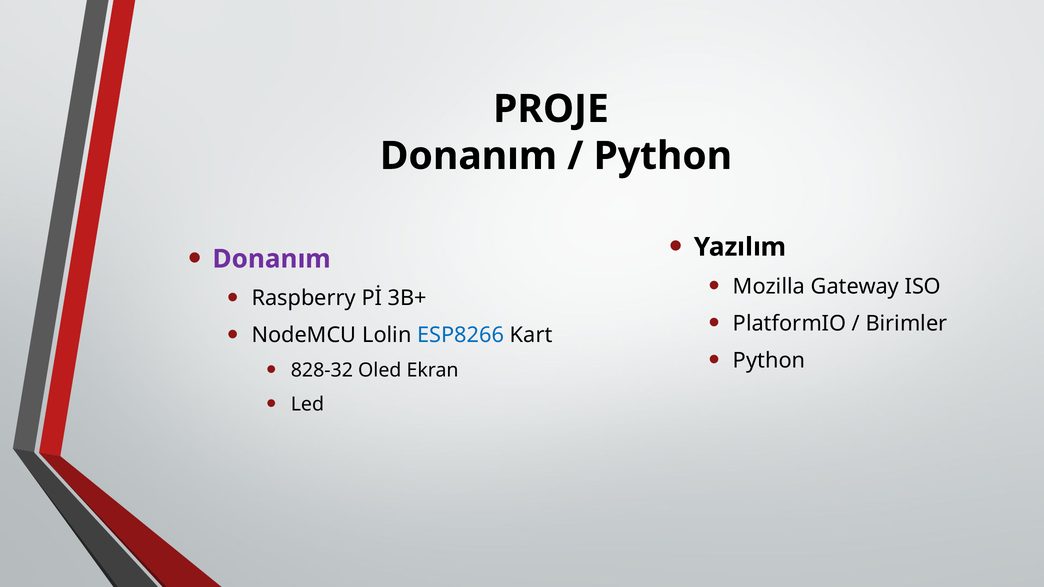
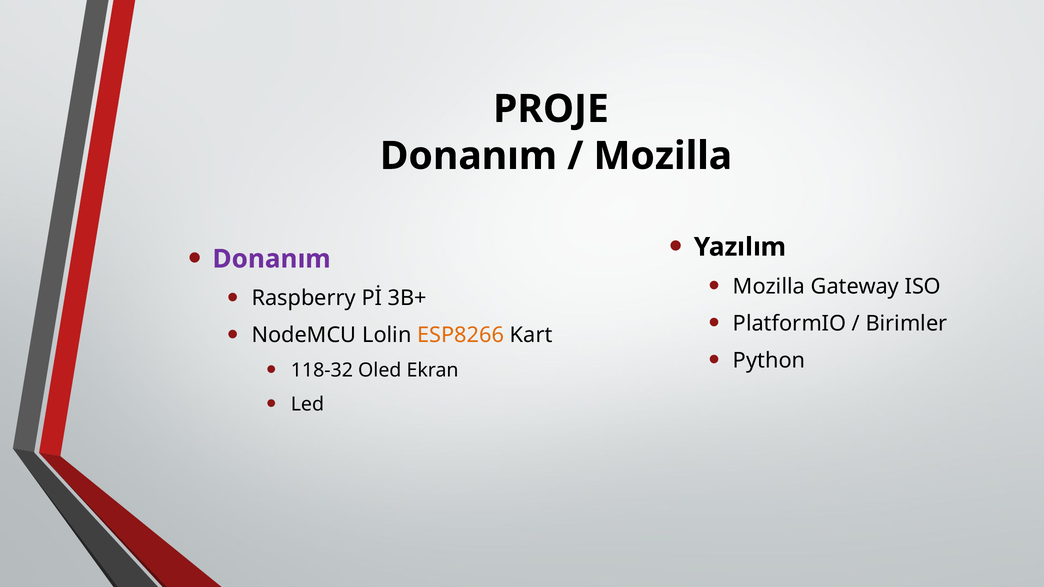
Python: Python -> Mozilla (663, 156)
ESP8266 colour: blue -> orange (461, 335)
828-32: 828-32 -> 118-32 (322, 370)
